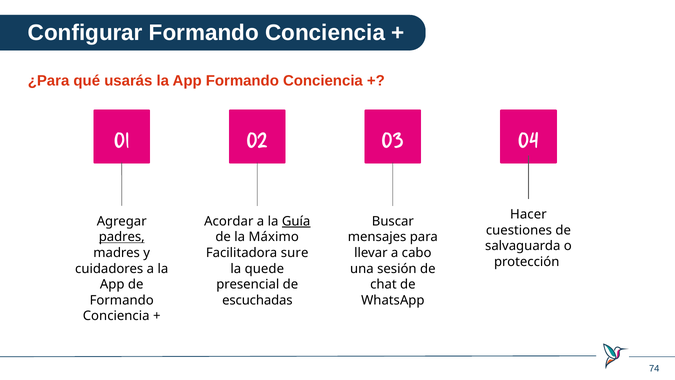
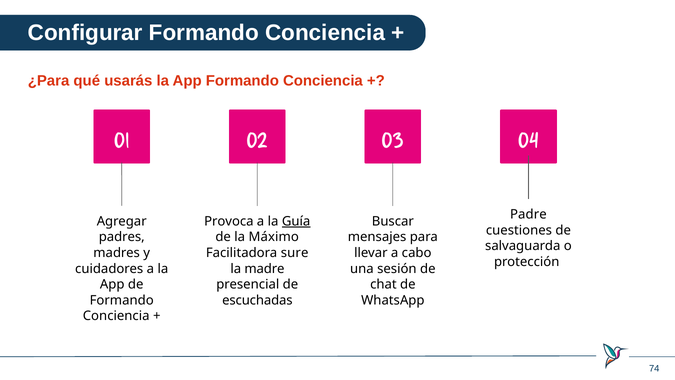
Hacer: Hacer -> Padre (528, 214)
Acordar: Acordar -> Provoca (229, 221)
padres underline: present -> none (122, 237)
quede: quede -> madre (264, 268)
